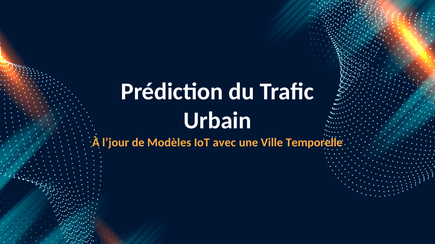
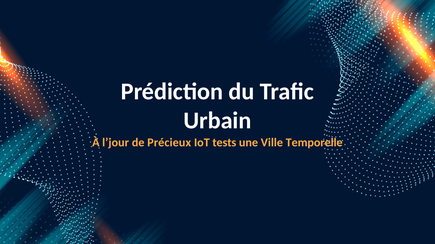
Modèles: Modèles -> Précieux (169, 143)
avec: avec -> tests (224, 143)
